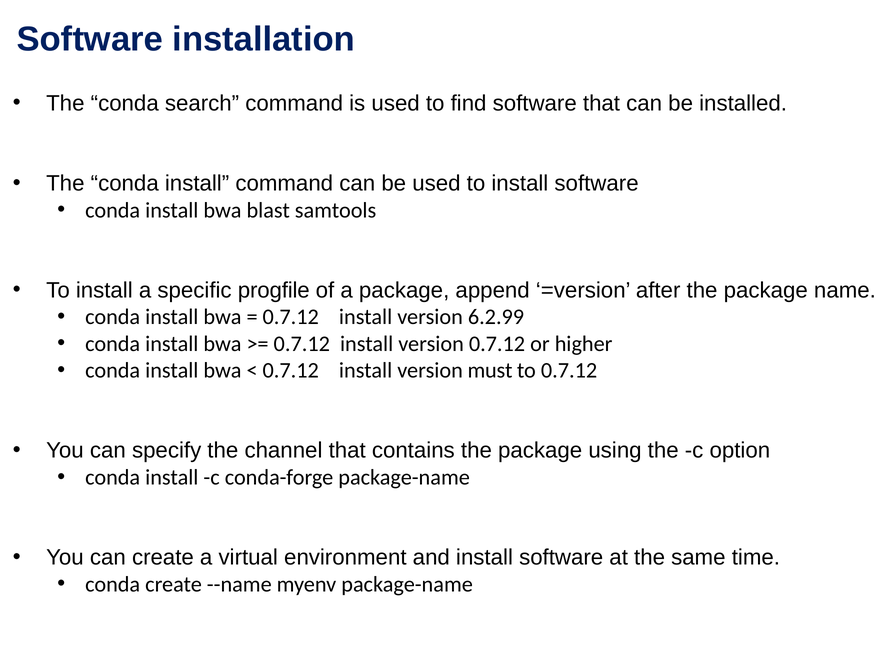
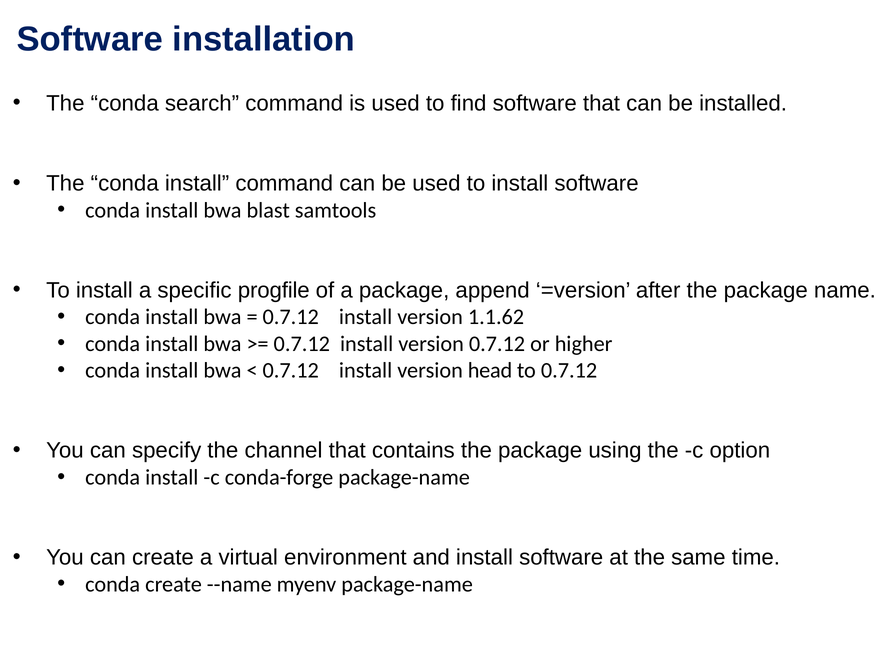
6.2.99: 6.2.99 -> 1.1.62 (496, 317)
must: must -> head (490, 371)
